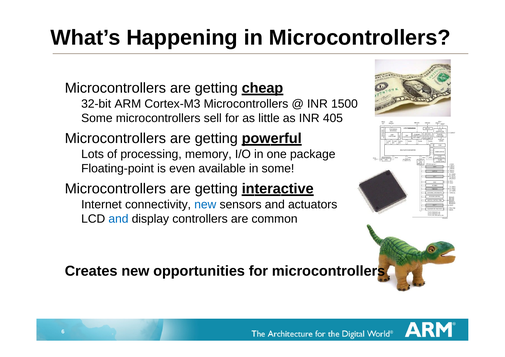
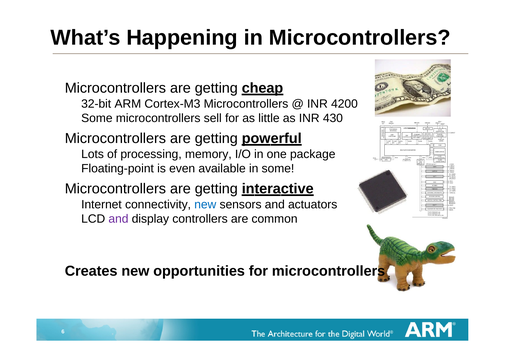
1500: 1500 -> 4200 (344, 104)
405: 405 -> 430 (333, 118)
and colour: blue -> purple (118, 219)
